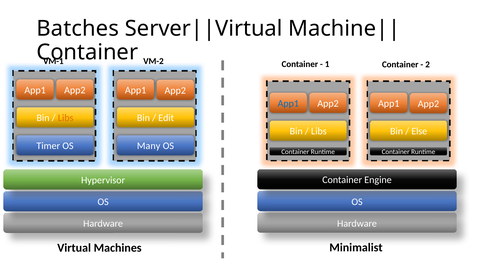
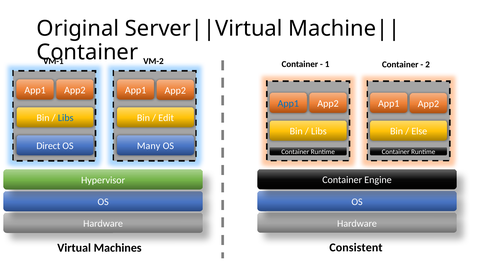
Batches: Batches -> Original (78, 28)
Libs colour: orange -> blue (66, 118)
Timer: Timer -> Direct (48, 146)
Minimalist: Minimalist -> Consistent (356, 247)
